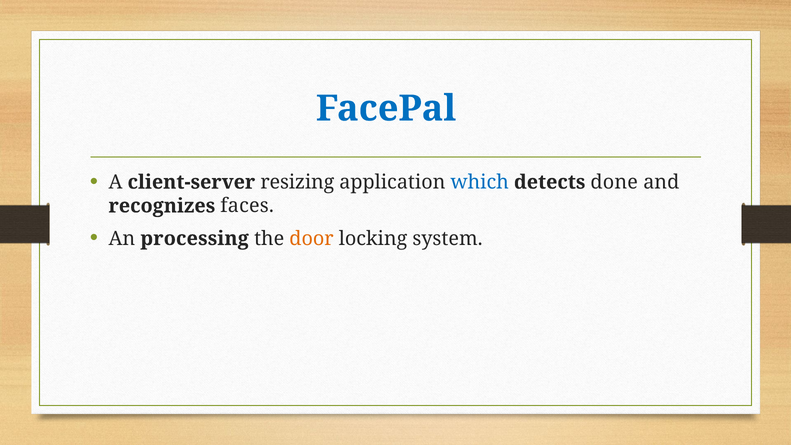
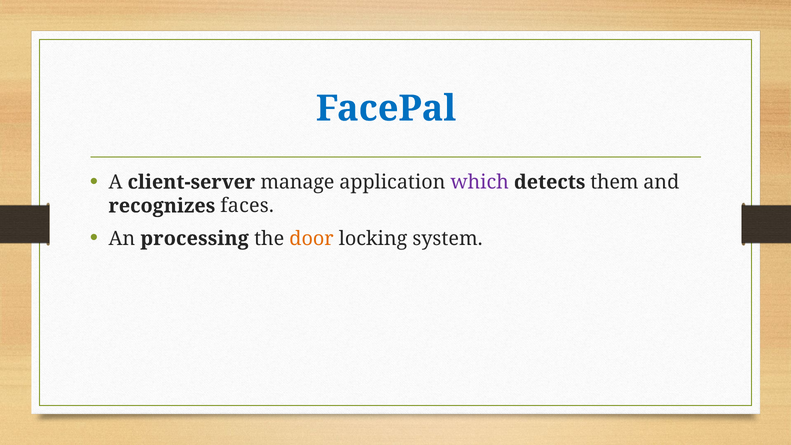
resizing: resizing -> manage (297, 182)
which colour: blue -> purple (480, 182)
done: done -> them (614, 182)
